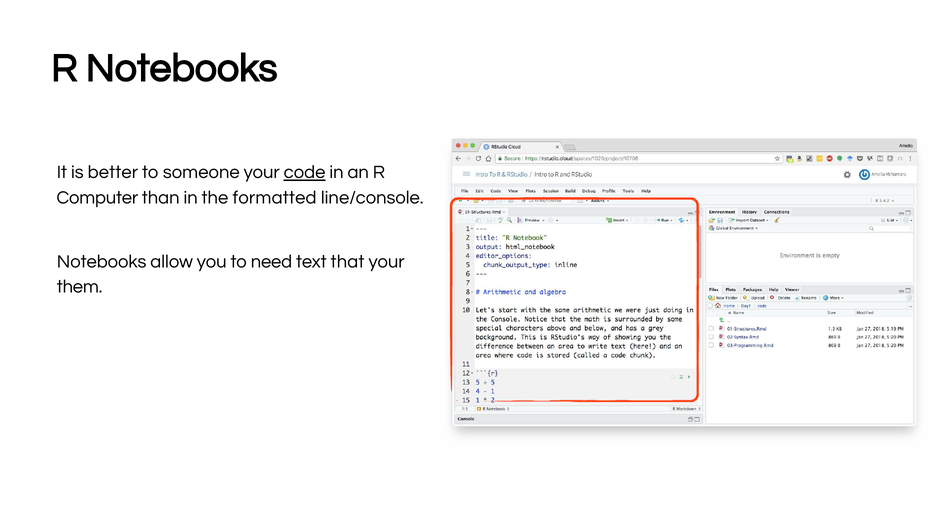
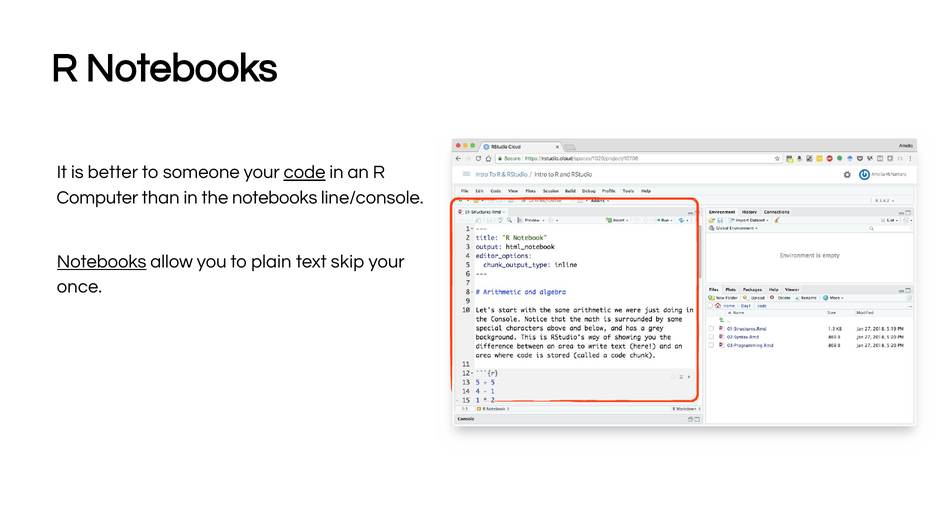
the formatted: formatted -> notebooks (275, 198)
Notebooks underline: none -> present (102, 262)
need: need -> plain (271, 262)
that: that -> skip (348, 262)
them: them -> once (79, 287)
